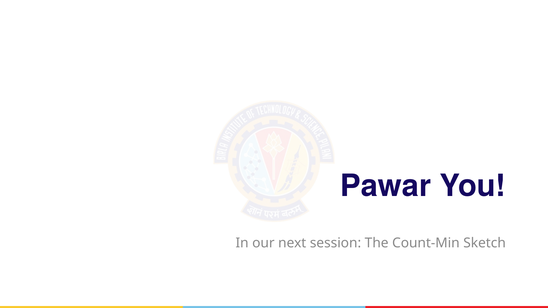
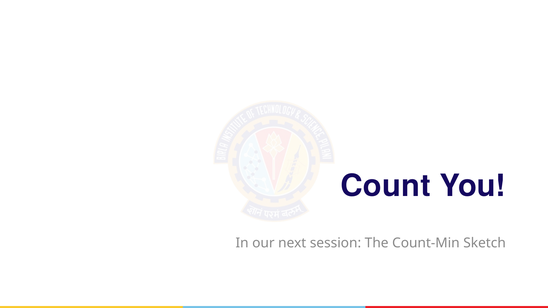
Pawar: Pawar -> Count (386, 186)
